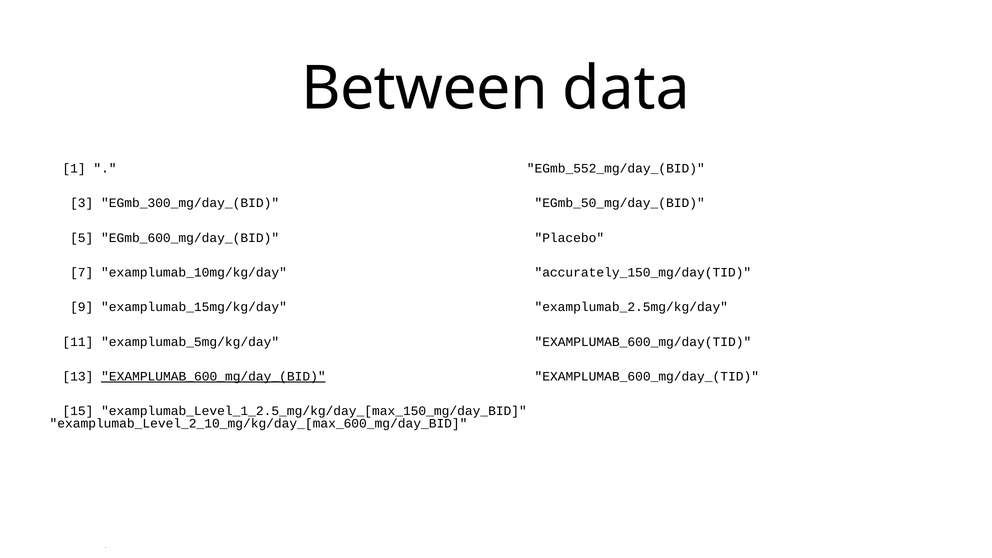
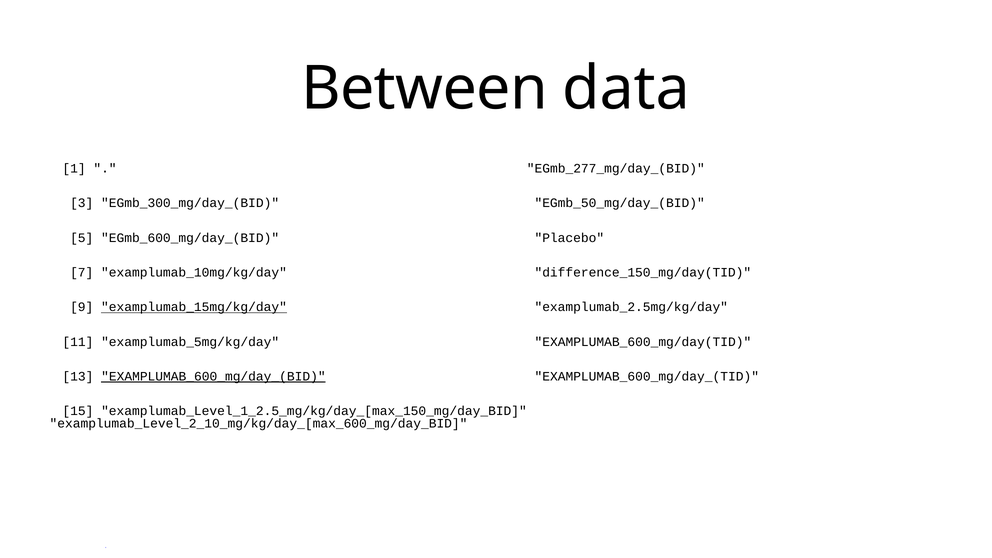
EGmb_552_mg/day_(BID: EGmb_552_mg/day_(BID -> EGmb_277_mg/day_(BID (616, 168)
accurately_150_mg/day(TID: accurately_150_mg/day(TID -> difference_150_mg/day(TID (643, 272)
examplumab_15mg/kg/day underline: none -> present (194, 307)
